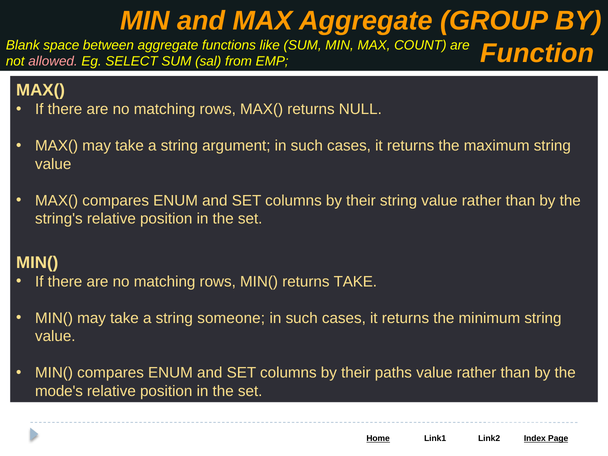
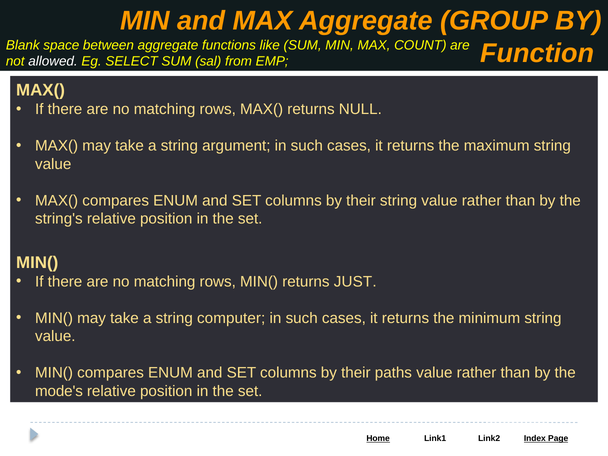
allowed colour: pink -> white (53, 61)
returns TAKE: TAKE -> JUST (355, 282)
someone: someone -> computer (231, 318)
